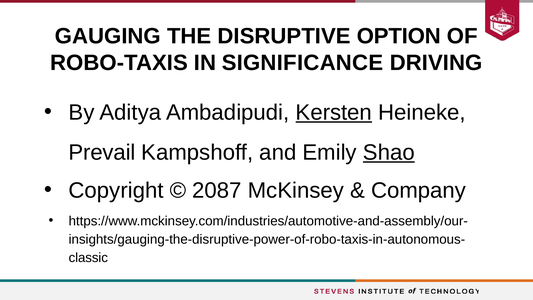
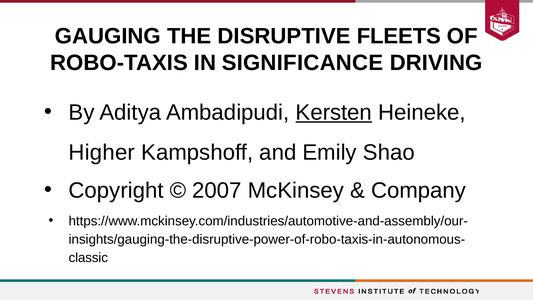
OPTION: OPTION -> FLEETS (399, 36)
Prevail: Prevail -> Higher (102, 152)
Shao underline: present -> none (389, 152)
2087: 2087 -> 2007 (217, 190)
